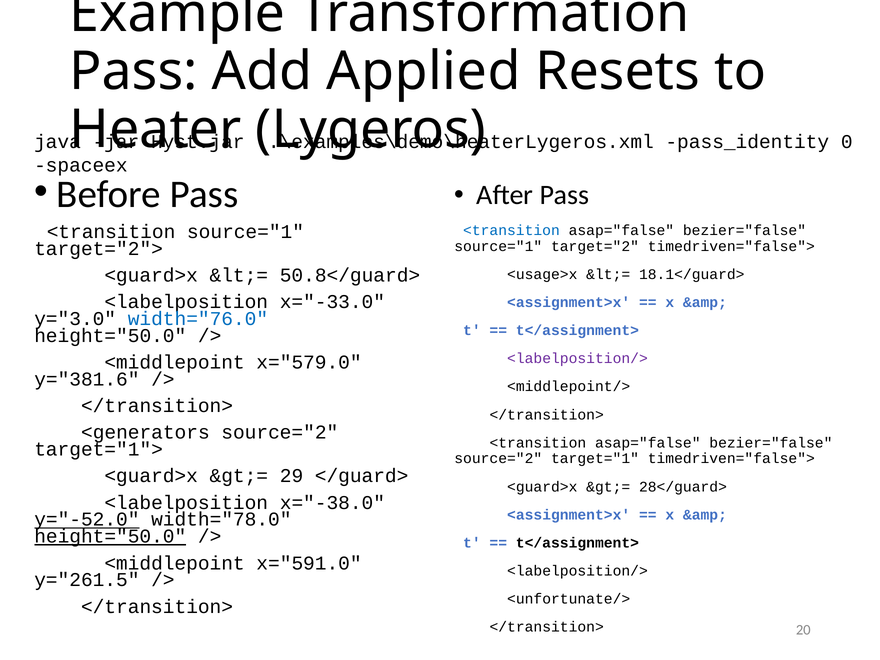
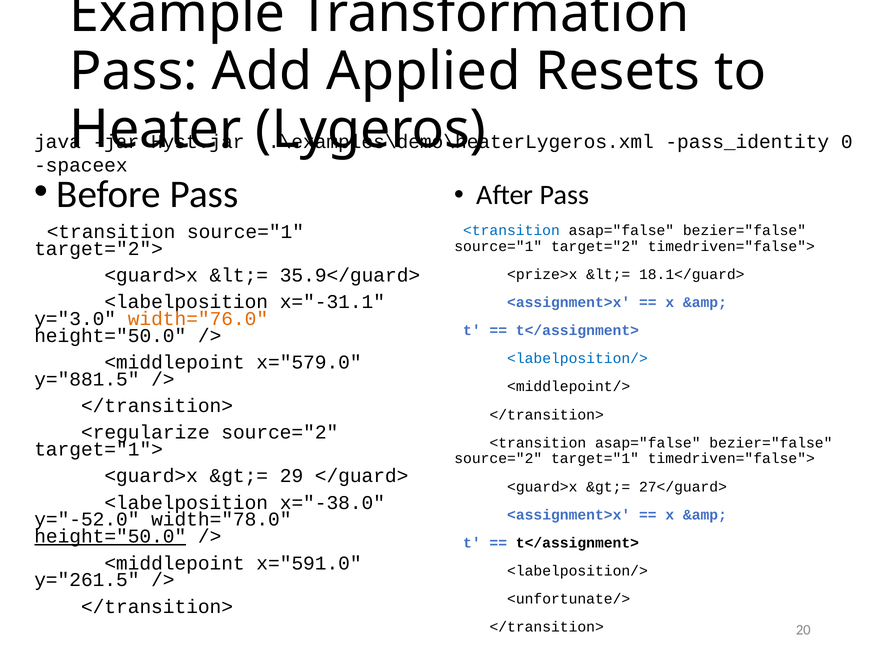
50.8</guard>: 50.8</guard> -> 35.9</guard> (350, 275)
<usage>x: <usage>x -> <prize>x (542, 274)
x="-33.0: x="-33.0 -> x="-31.1 (332, 302)
width="76.0 colour: blue -> orange (198, 319)
<labelposition/> colour: purple -> blue (577, 359)
y="381.6: y="381.6 -> y="881.5 (87, 379)
<generators: <generators -> <regularize (145, 433)
28</guard>: 28</guard> -> 27</guard> (683, 487)
y="-52.0 underline: present -> none (87, 520)
